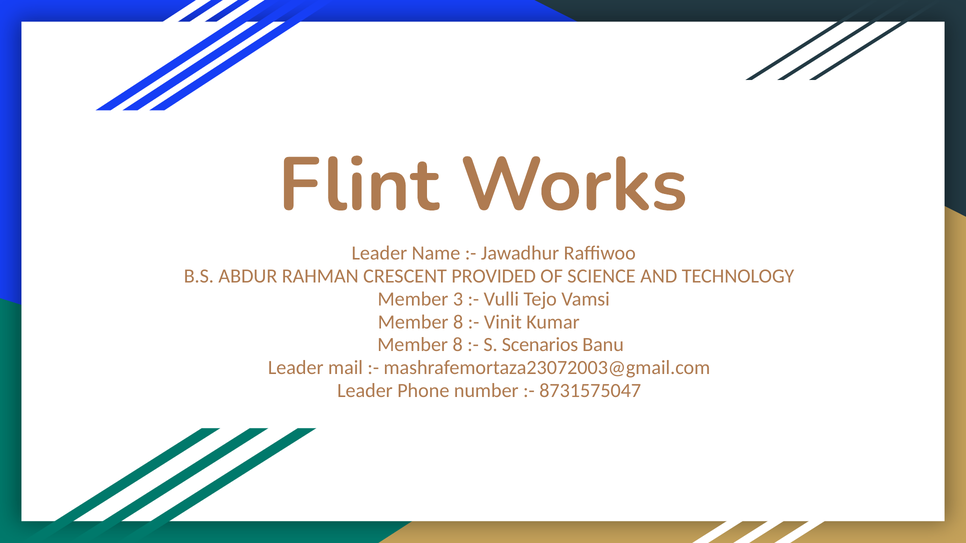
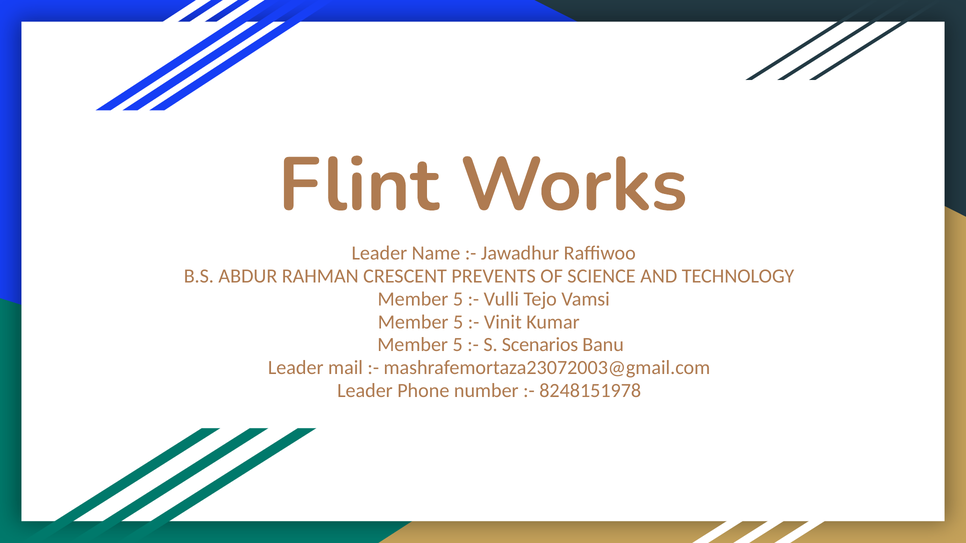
PROVIDED: PROVIDED -> PREVENTS (494, 276)
3: 3 -> 5 (458, 299)
8: 8 -> 5 (458, 322)
8: 8 -> 5 (458, 345)
8731575047: 8731575047 -> 8248151978 (590, 391)
